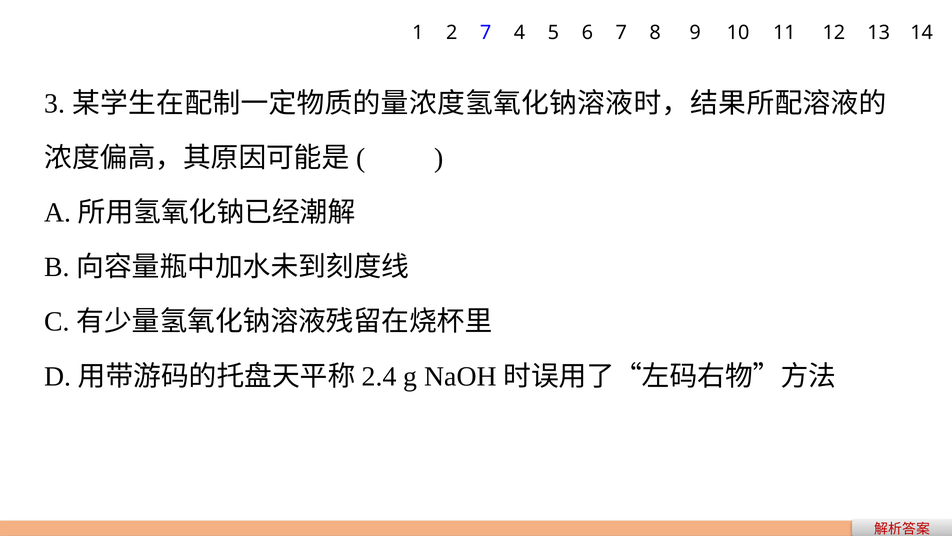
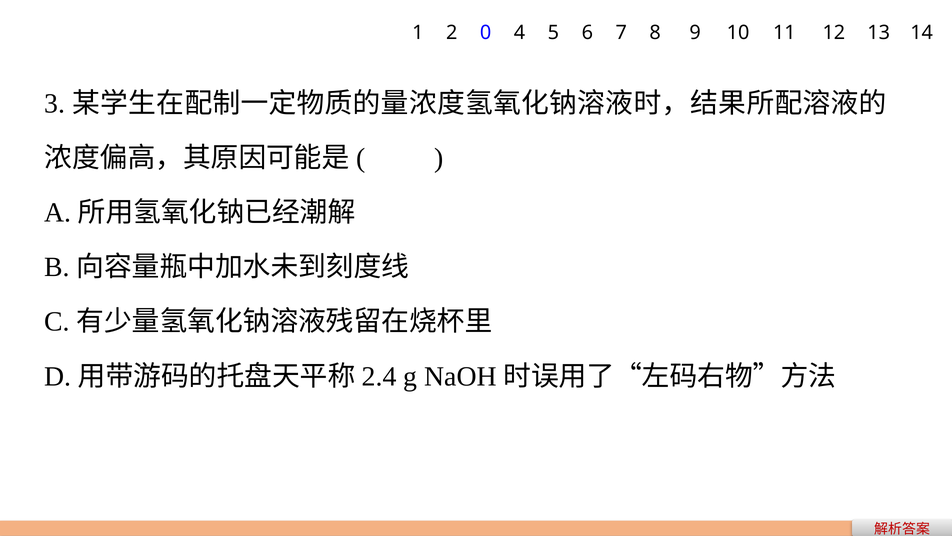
2 7: 7 -> 0 (486, 33)
